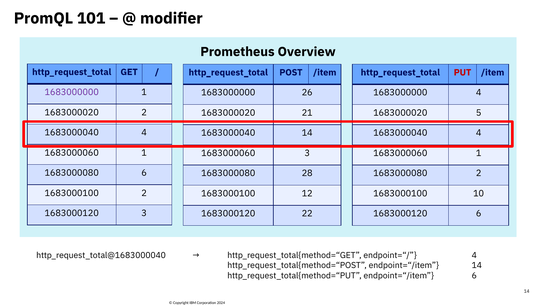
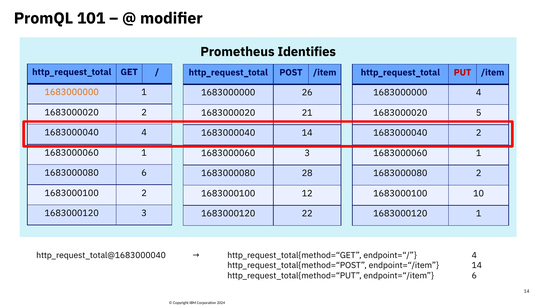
Overview: Overview -> Identifies (307, 52)
1683000000 colour: purple -> orange (72, 92)
4: 4 -> 2 (479, 133)
1683000120 6: 6 -> 1 (479, 213)
